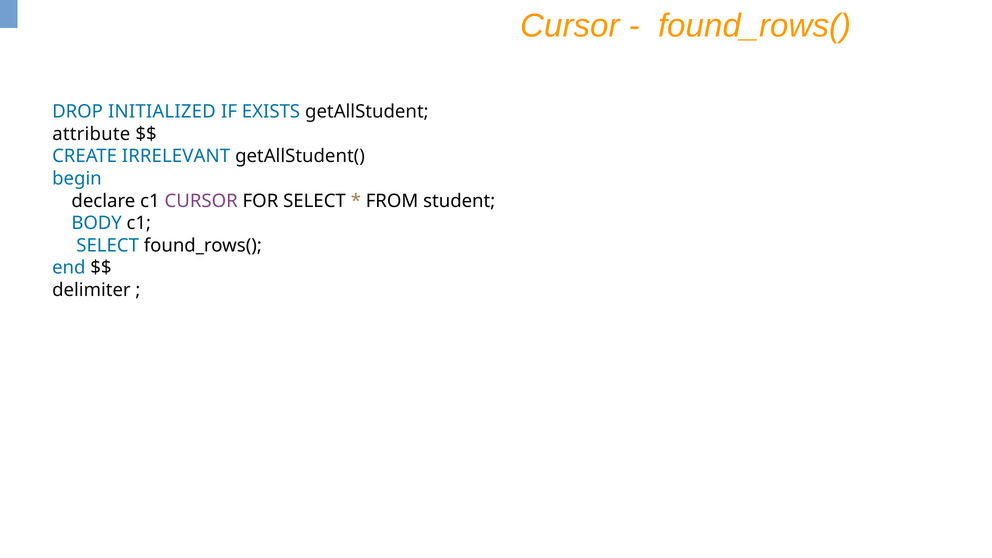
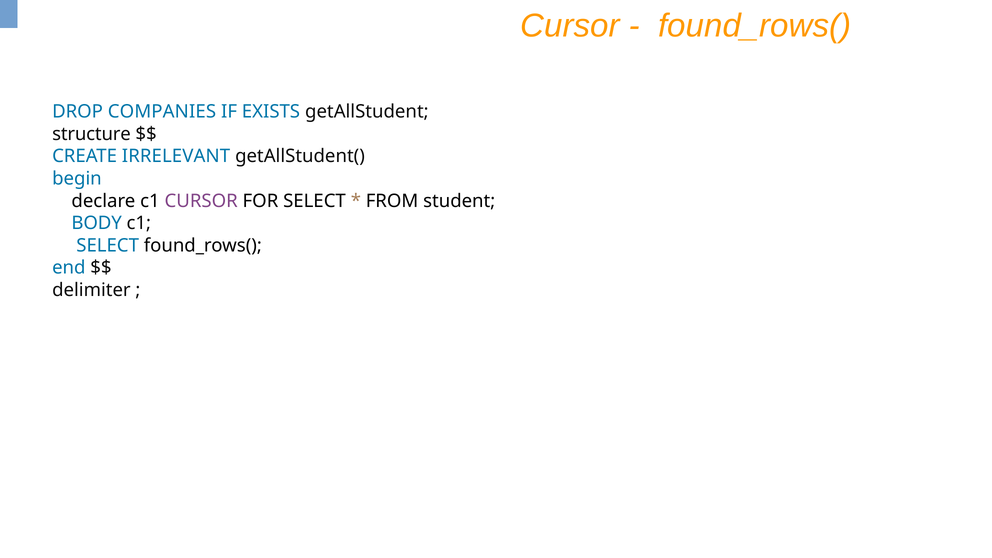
INITIALIZED: INITIALIZED -> COMPANIES (162, 112)
attribute: attribute -> structure (91, 134)
